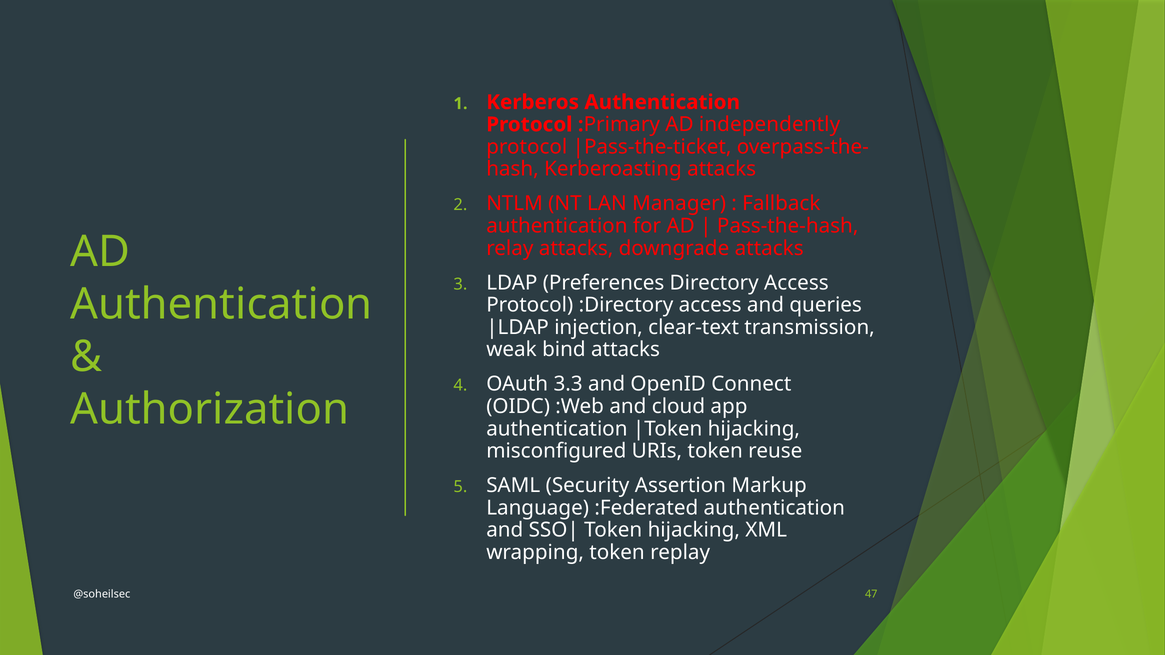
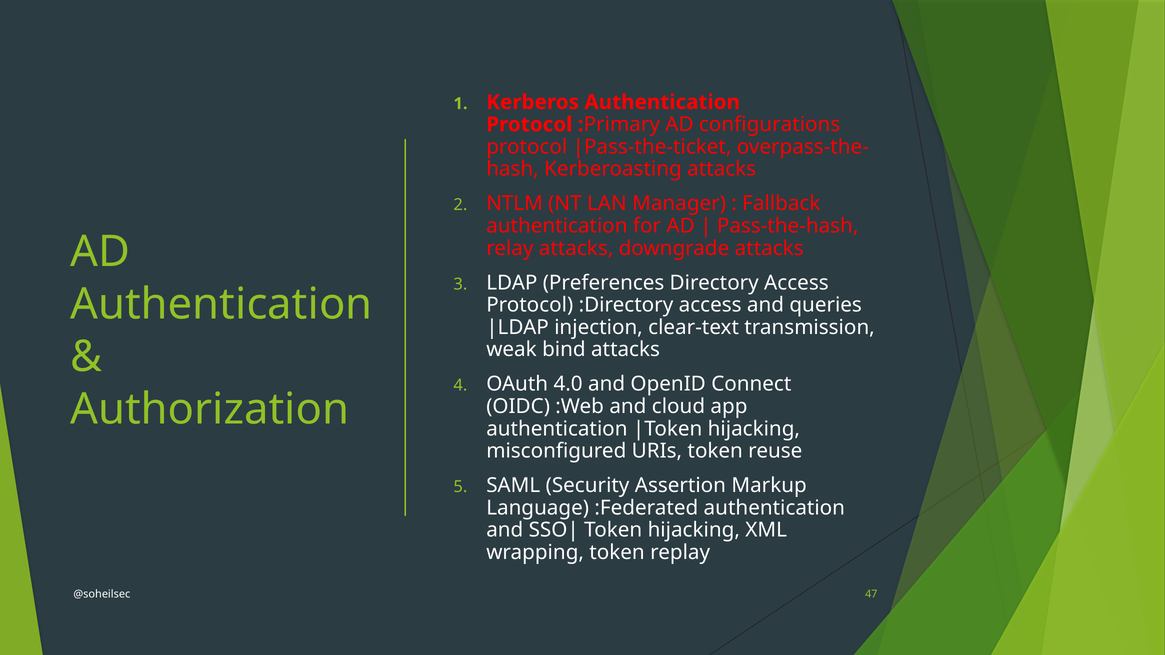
independently: independently -> configurations (770, 125)
3.3: 3.3 -> 4.0 (568, 384)
